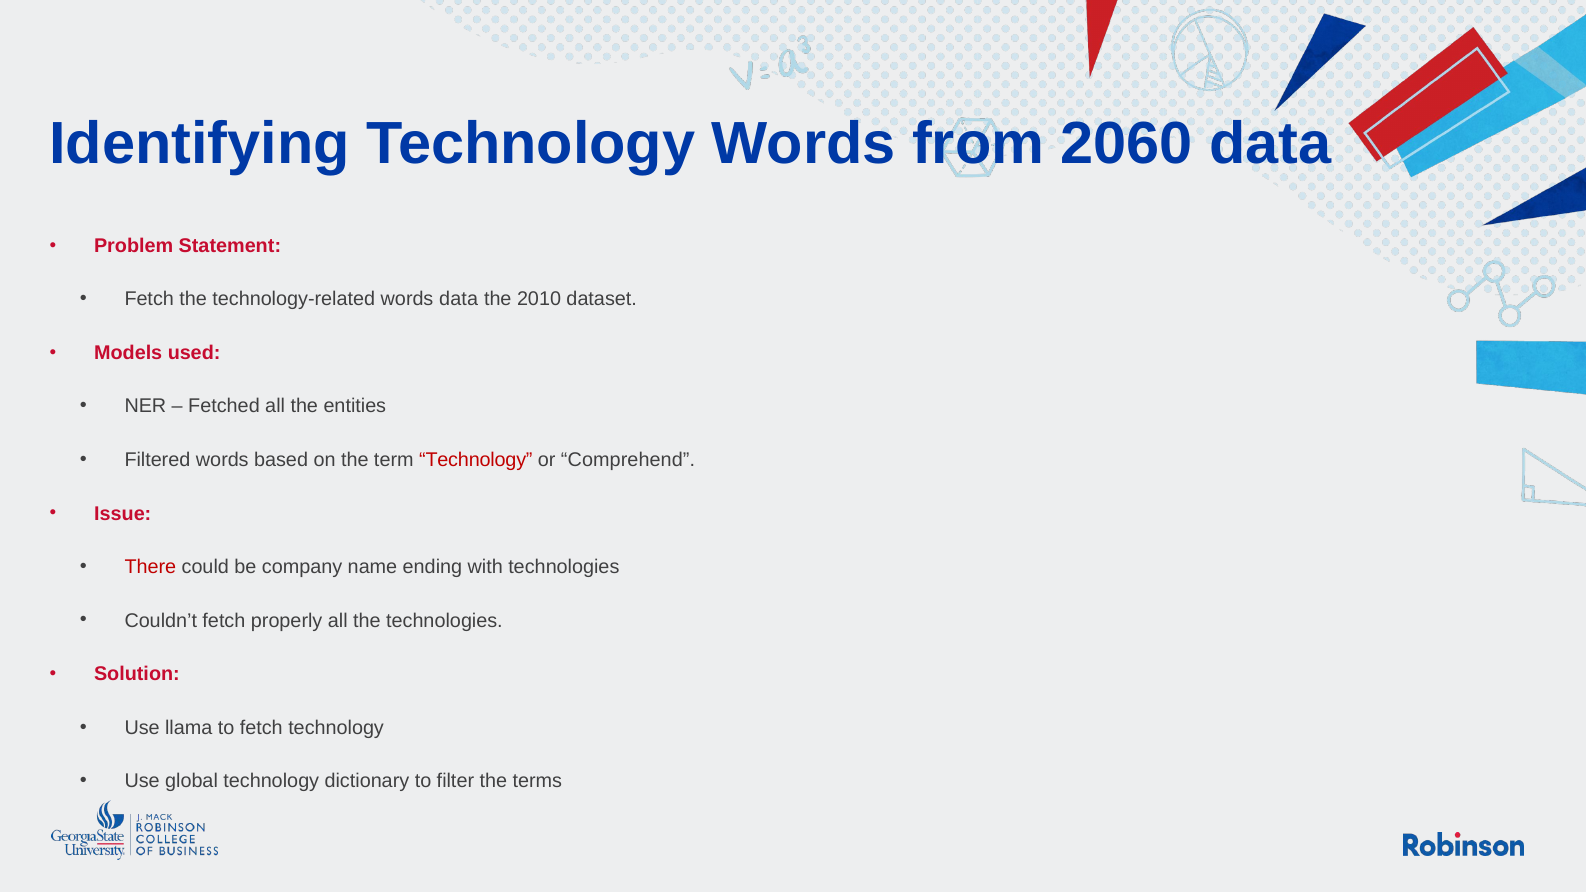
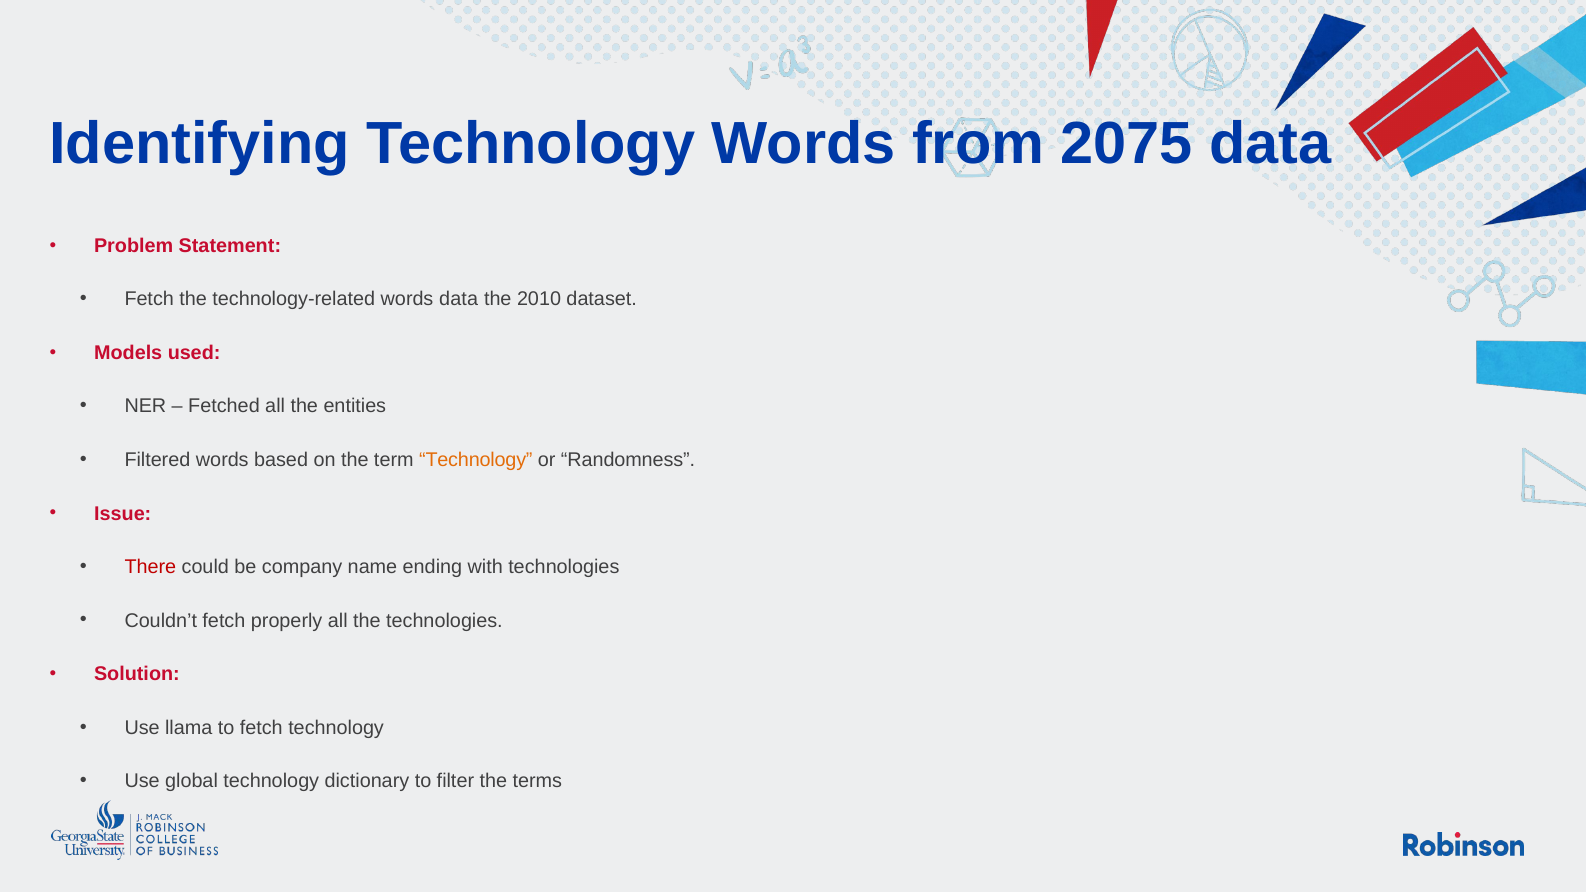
2060: 2060 -> 2075 (1127, 144)
Technology colour: red -> orange (476, 460)
Comprehend: Comprehend -> Randomness (628, 460)
